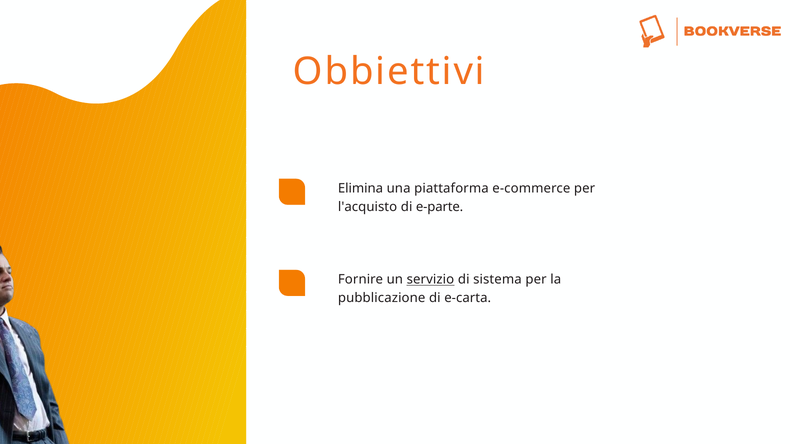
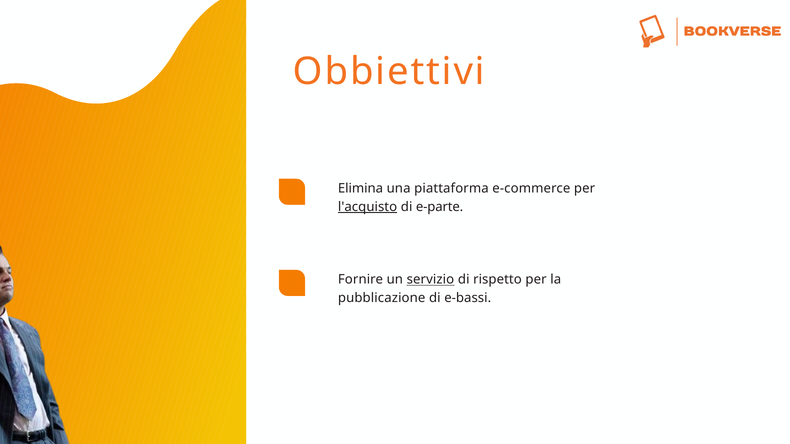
l'acquisto underline: none -> present (368, 207)
sistema: sistema -> rispetto (497, 280)
e-carta: e-carta -> e-bassi (468, 298)
